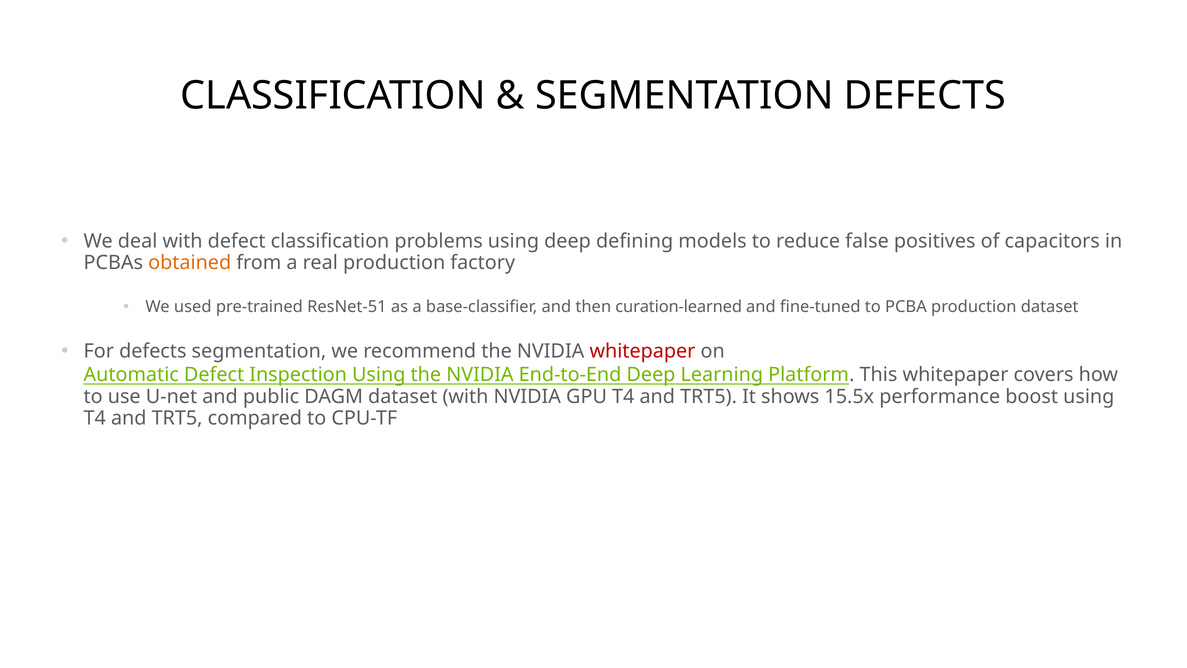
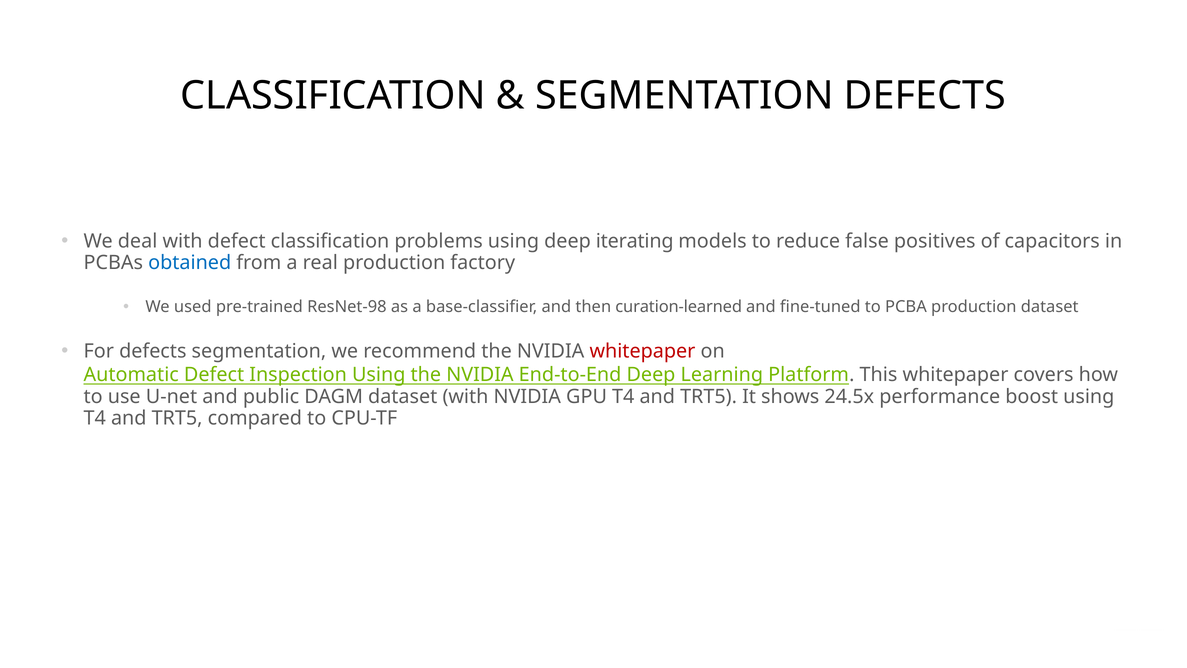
defining: defining -> iterating (635, 241)
obtained colour: orange -> blue (190, 262)
ResNet-51: ResNet-51 -> ResNet-98 (347, 307)
15.5x: 15.5x -> 24.5x (849, 397)
